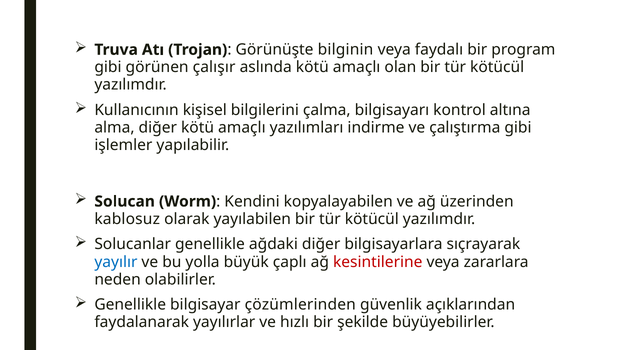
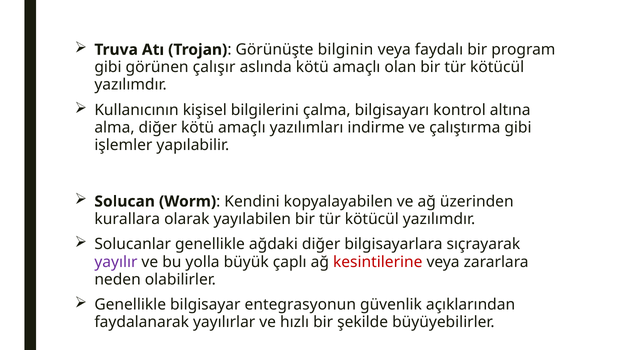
kablosuz: kablosuz -> kurallara (127, 219)
yayılır colour: blue -> purple (116, 262)
çözümlerinden: çözümlerinden -> entegrasyonun (300, 305)
